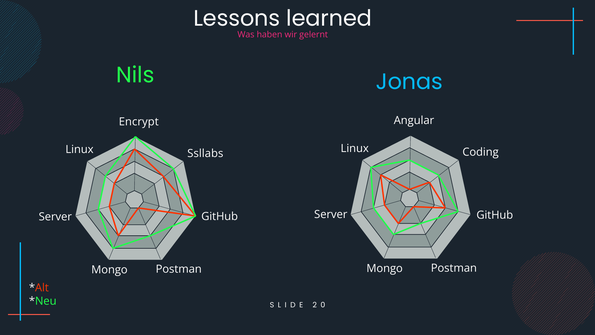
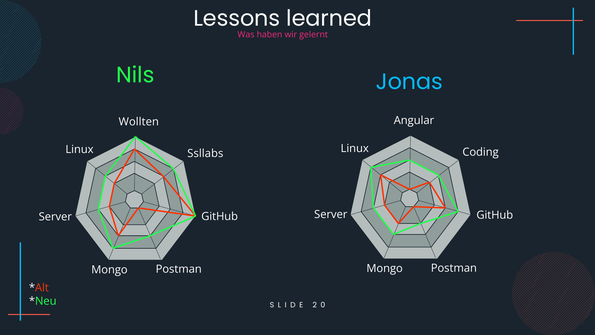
Encrypt: Encrypt -> Wollten (139, 122)
